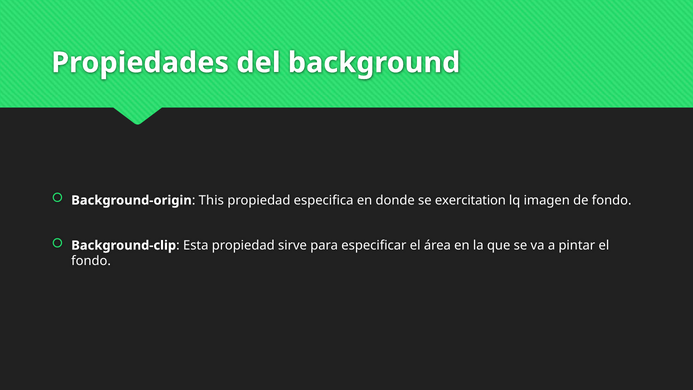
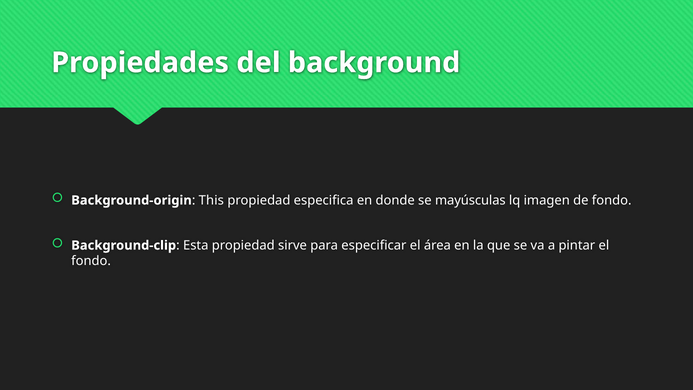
exercitation: exercitation -> mayúsculas (470, 200)
